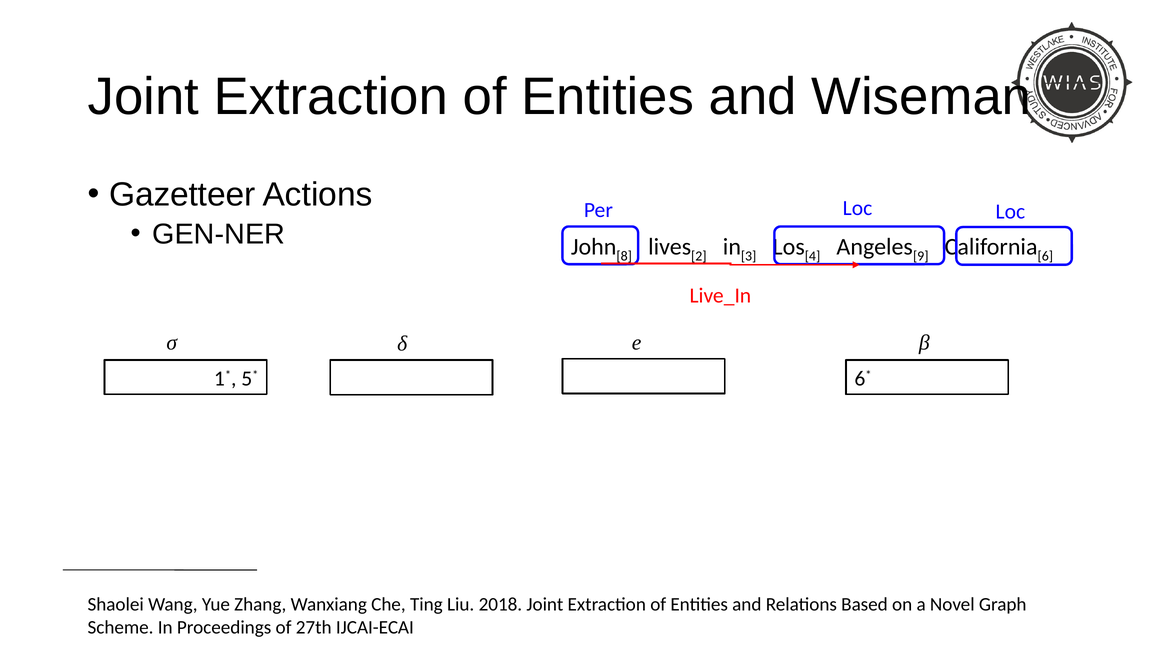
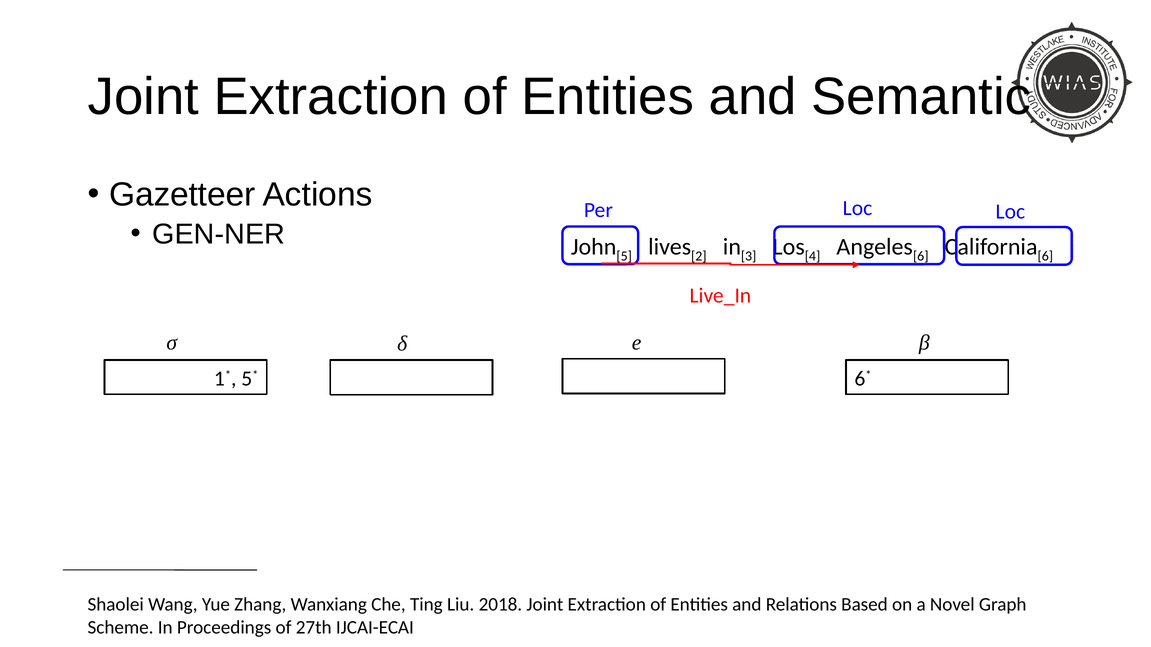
Wiseman: Wiseman -> Semantic (921, 97)
8: 8 -> 5 (624, 256)
9: 9 -> 6 (921, 256)
